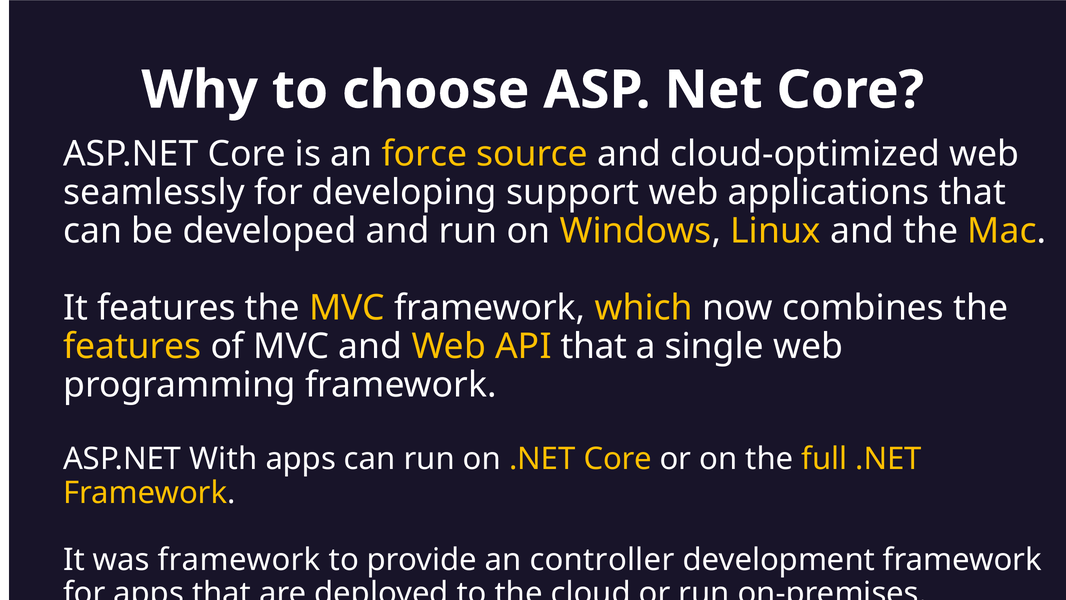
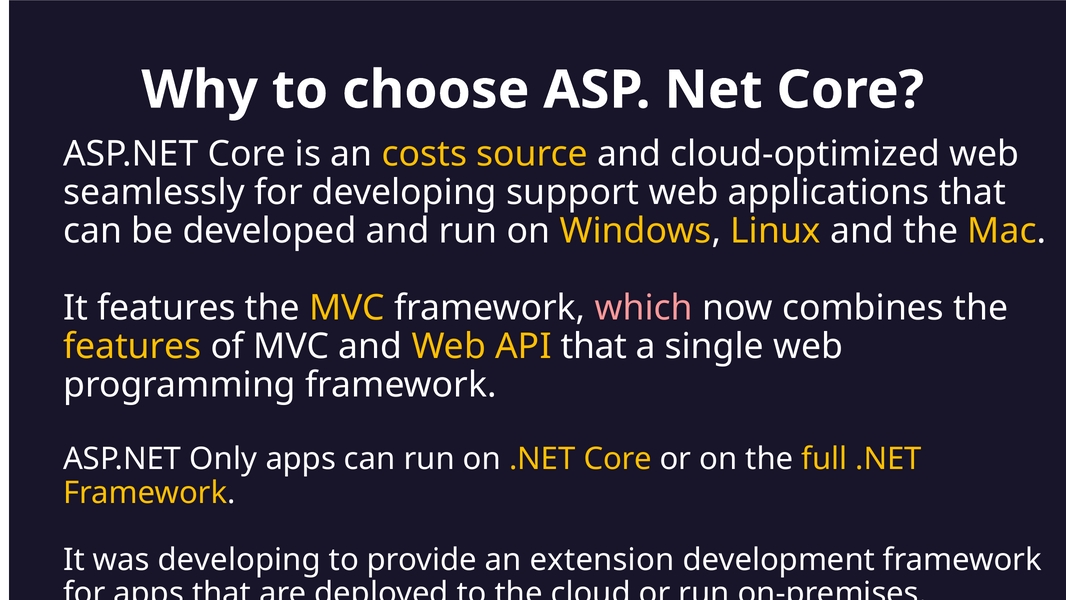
force: force -> costs (424, 154)
which colour: yellow -> pink (644, 308)
With: With -> Only (223, 459)
was framework: framework -> developing (239, 560)
controller: controller -> extension (602, 560)
